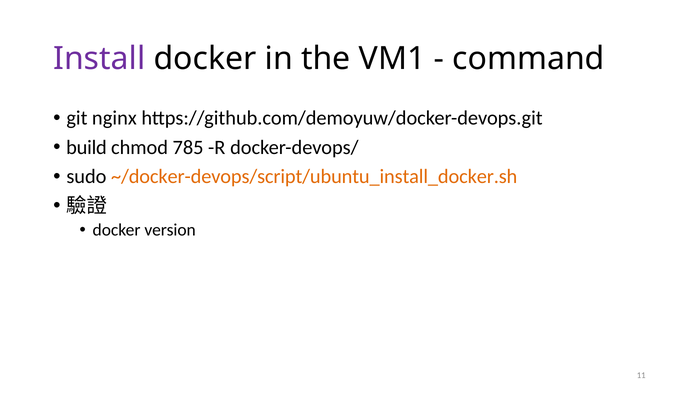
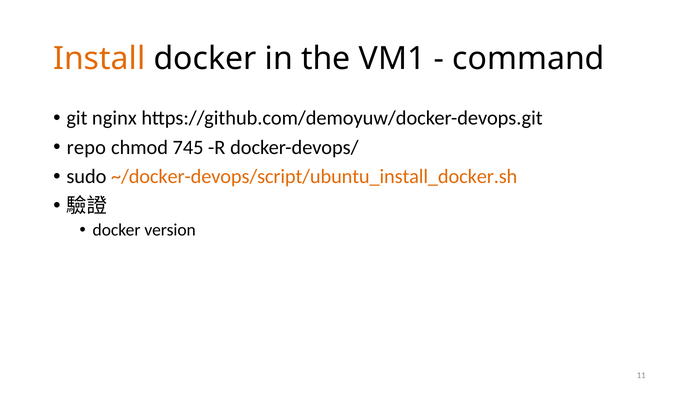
Install colour: purple -> orange (99, 59)
build: build -> repo (86, 147)
785: 785 -> 745 (188, 147)
